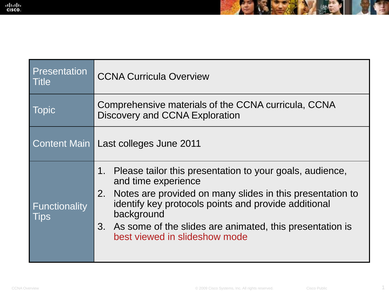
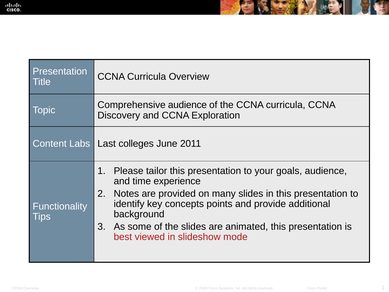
Comprehensive materials: materials -> audience (187, 105)
Main: Main -> Labs (80, 144)
protocols: protocols -> concepts (184, 204)
